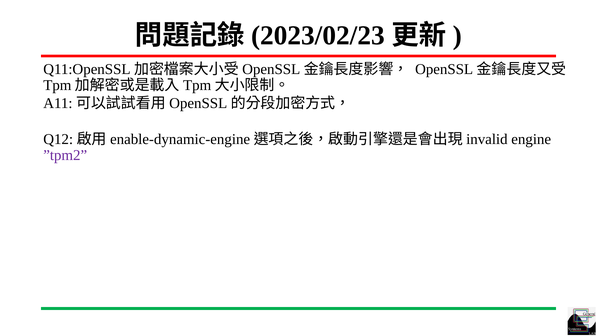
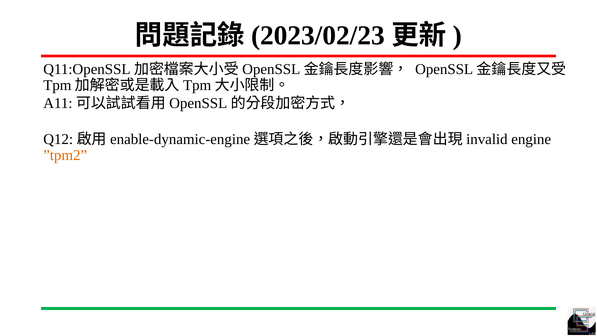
”tpm2 colour: purple -> orange (65, 155)
